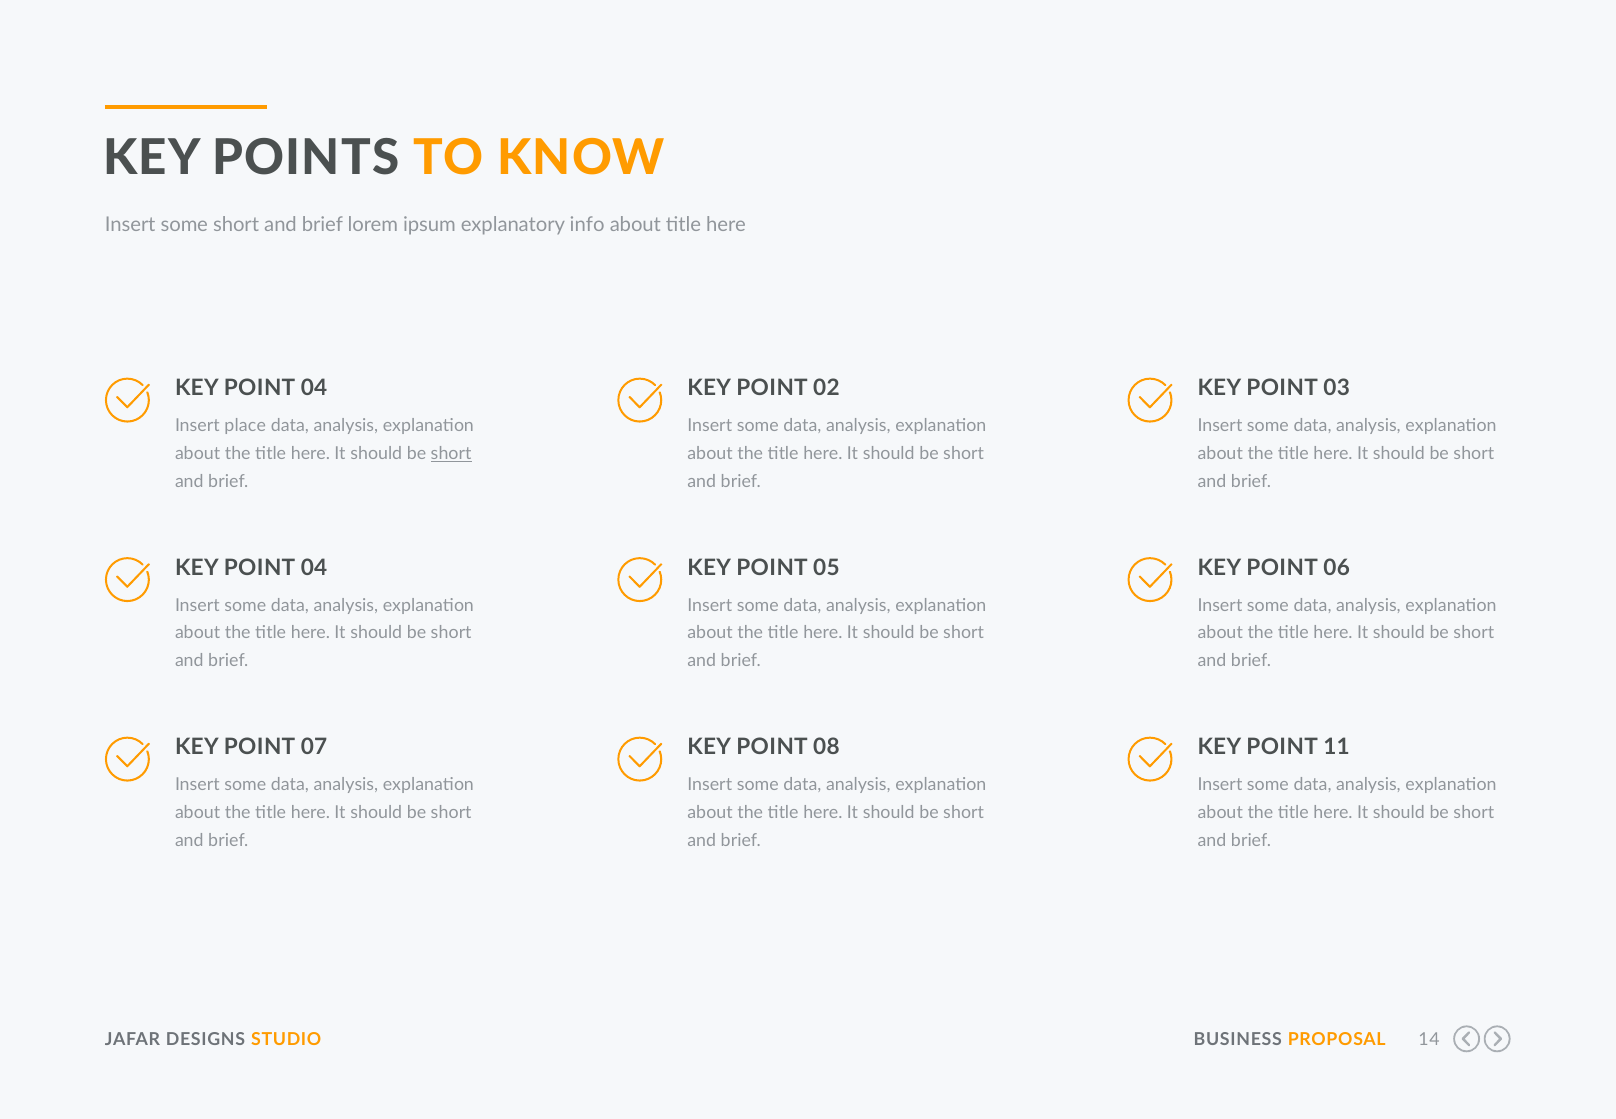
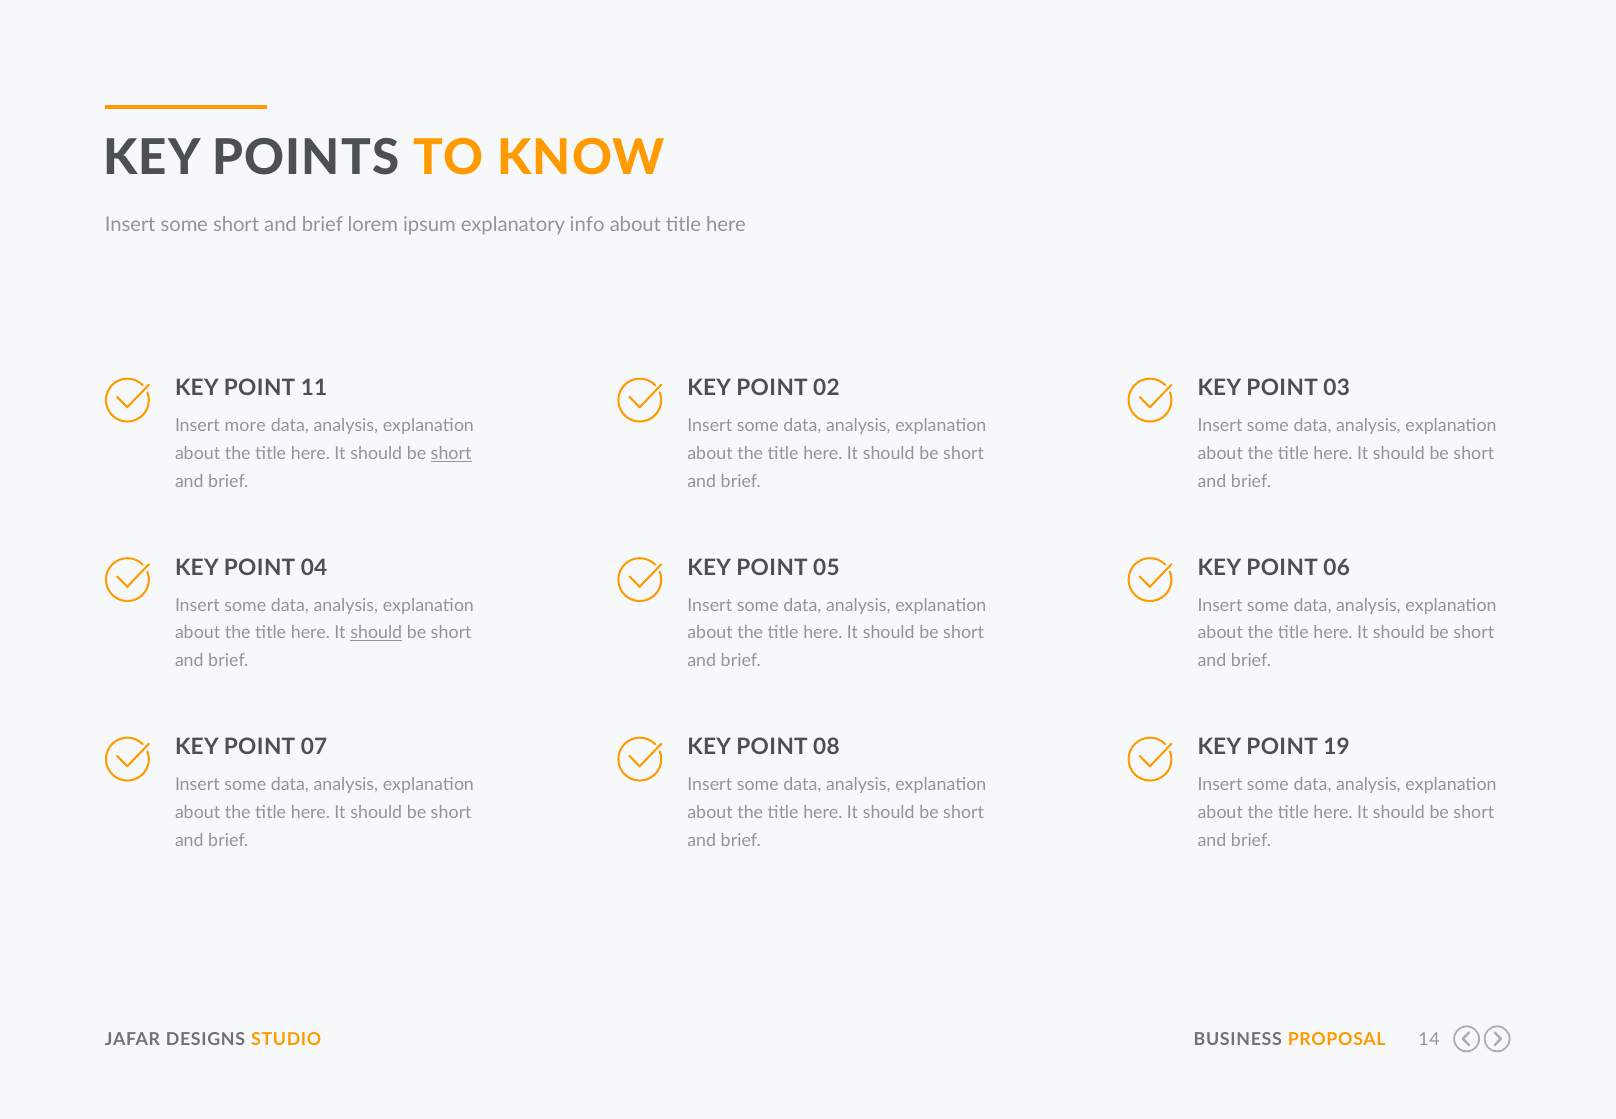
04: 04 -> 11 (314, 388)
place: place -> more (245, 426)
should underline: none -> present (376, 633)
11: 11 -> 19 (1337, 747)
